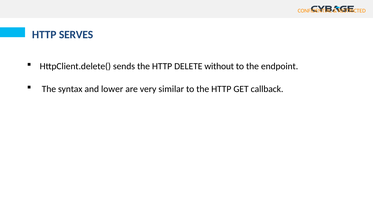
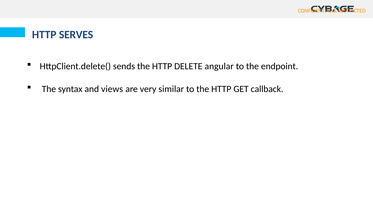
without: without -> angular (219, 66)
lower: lower -> views (112, 89)
